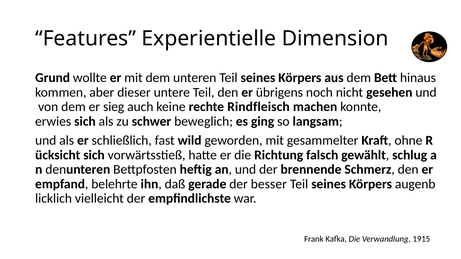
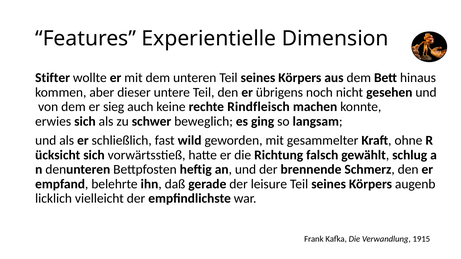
Grund: Grund -> Stifter (53, 78)
besser: besser -> leisure (269, 184)
